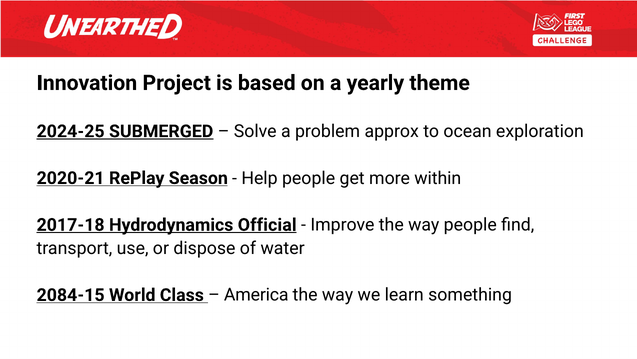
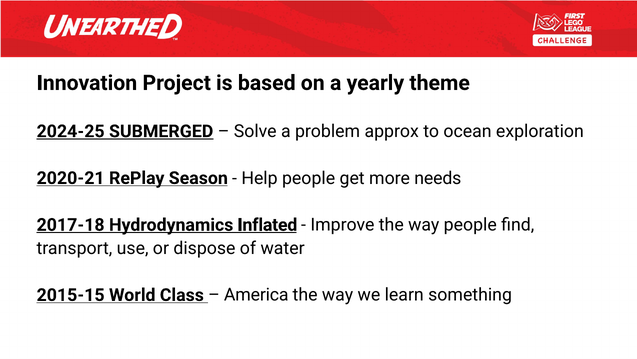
within: within -> needs (438, 178)
Official: Official -> Inflated (267, 225)
2084-15: 2084-15 -> 2015-15 (71, 295)
